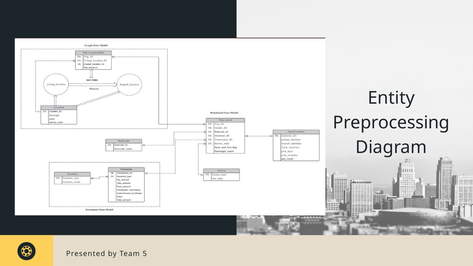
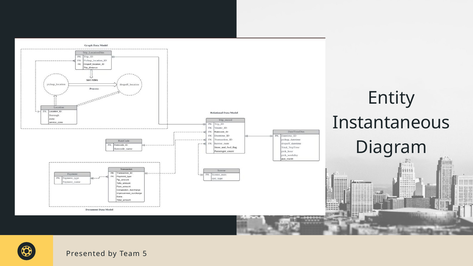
Preprocessing: Preprocessing -> Instantaneous (391, 123)
